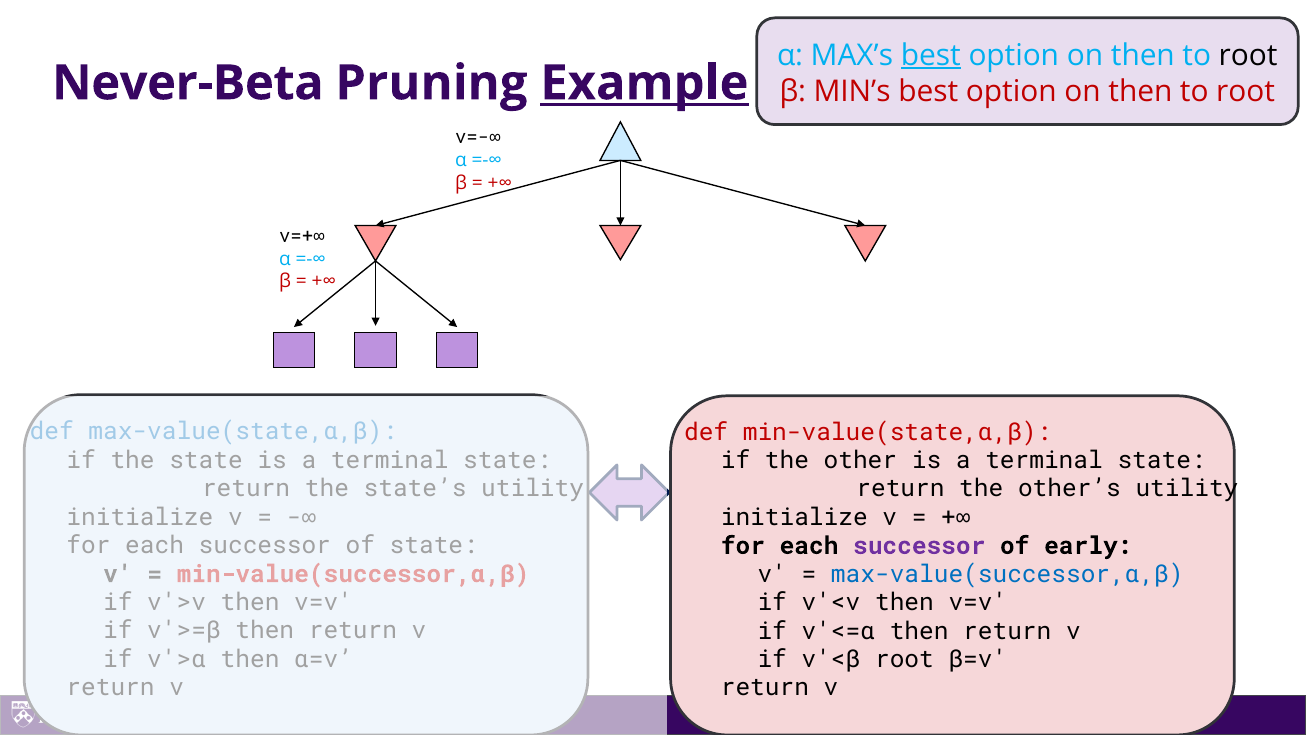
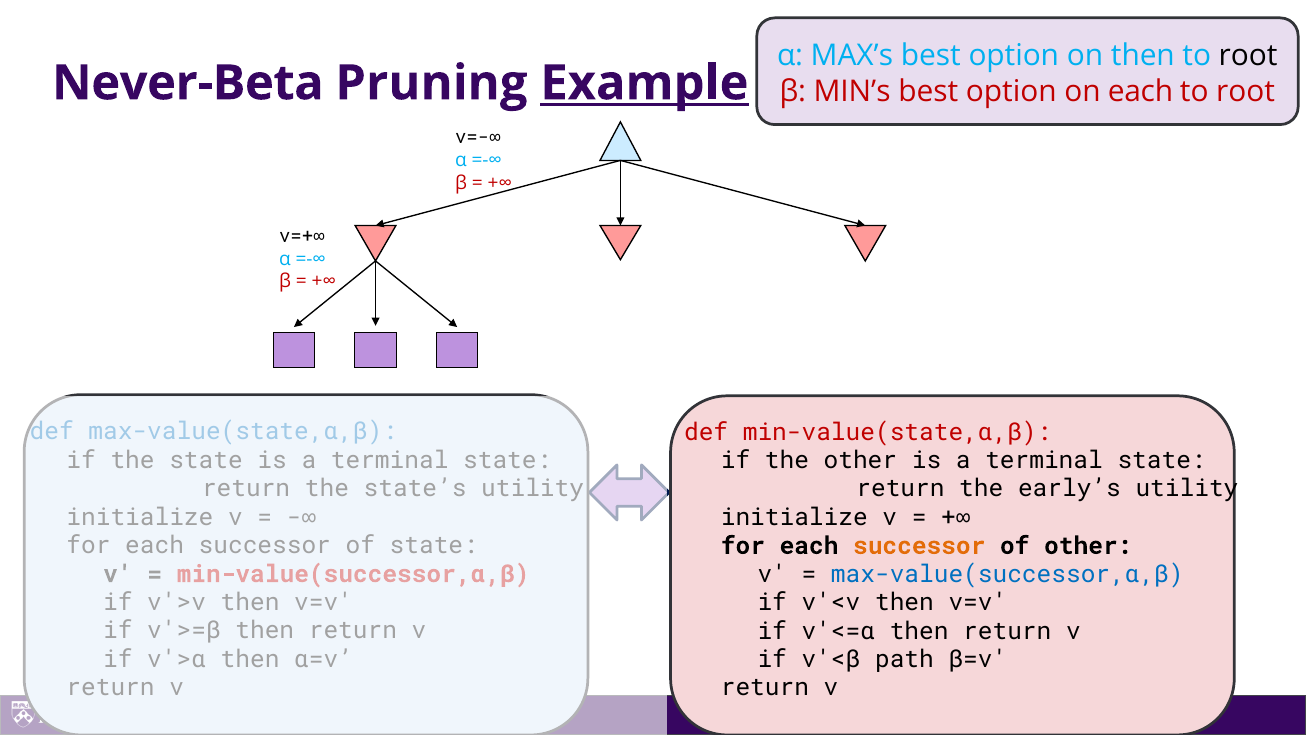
best underline: present -> none (931, 55)
then: then -> each (1141, 91)
other’s: other’s -> early’s (1069, 489)
successor colour: purple -> orange (919, 545)
of early: early -> other (1088, 545)
v'<β root: root -> path (904, 659)
